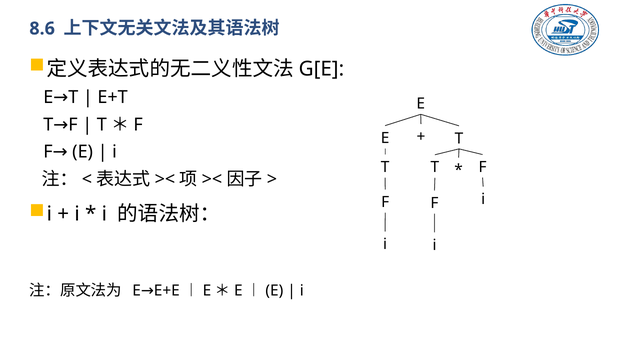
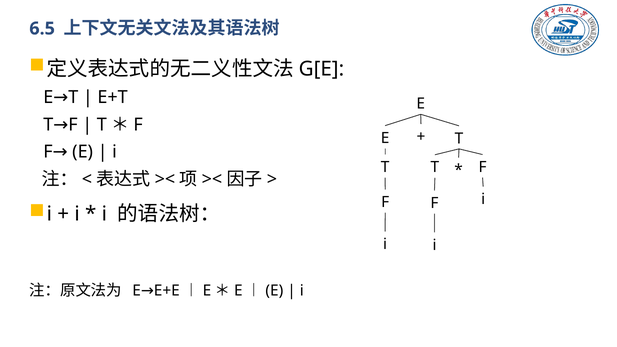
8.6: 8.6 -> 6.5 (42, 29)
